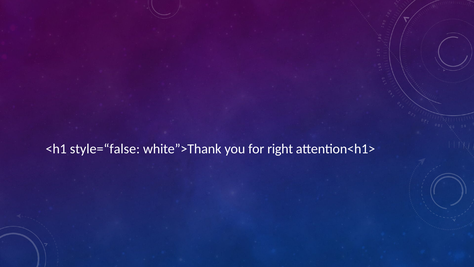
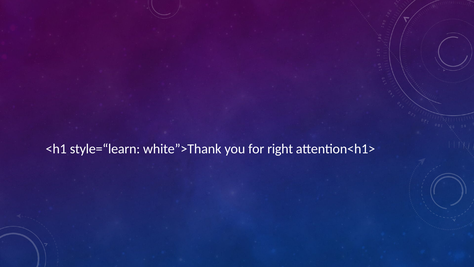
style=“false: style=“false -> style=“learn (105, 149)
